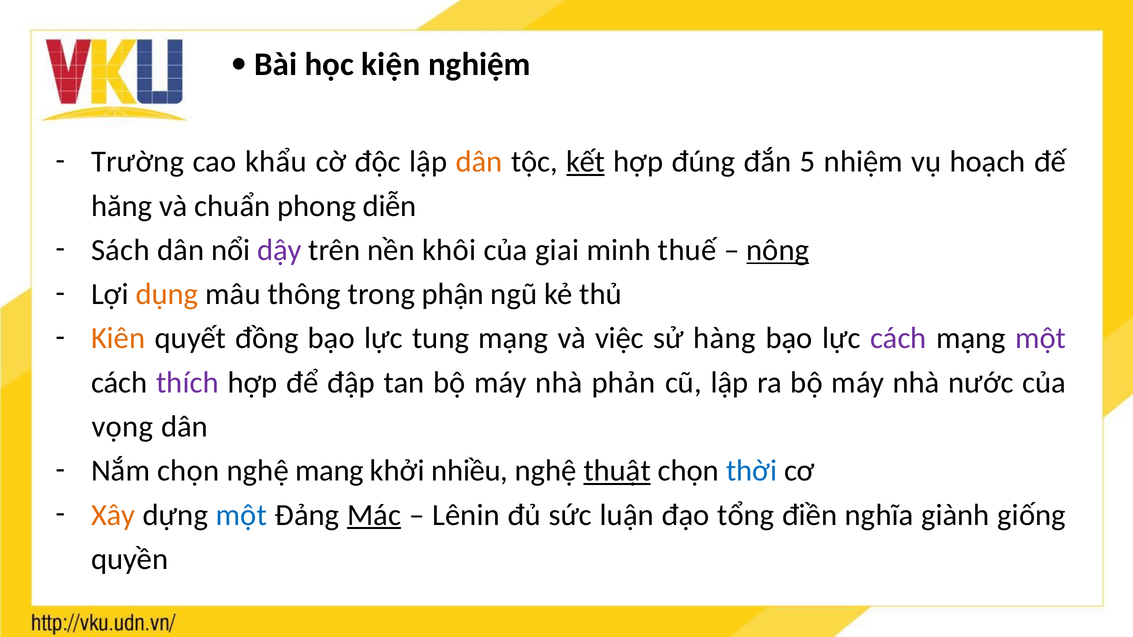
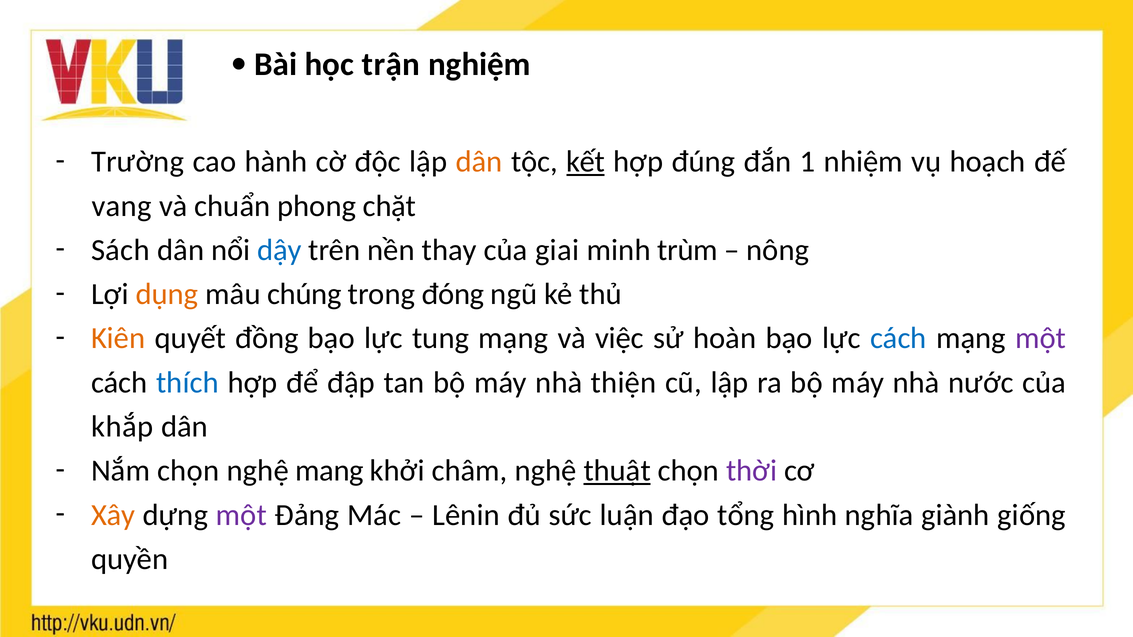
kiện: kiện -> trận (391, 64)
khẩu: khẩu -> hành (276, 162)
5: 5 -> 1 (808, 162)
hăng: hăng -> vang (122, 206)
diễn: diễn -> chặt (389, 206)
dậy colour: purple -> blue (280, 250)
khôi: khôi -> thay (449, 250)
thuế: thuế -> trùm (688, 250)
nông underline: present -> none (778, 250)
thông: thông -> chúng (304, 294)
phận: phận -> đóng (453, 294)
hàng: hàng -> hoàn (725, 339)
cách colour: purple -> blue (898, 339)
thích colour: purple -> blue (187, 383)
phản: phản -> thiện (624, 383)
vọng: vọng -> khắp (122, 427)
nhiều: nhiều -> châm (470, 471)
thời colour: blue -> purple (752, 471)
một colour: blue -> purple (241, 515)
Mác underline: present -> none (374, 515)
điền: điền -> hình (810, 515)
